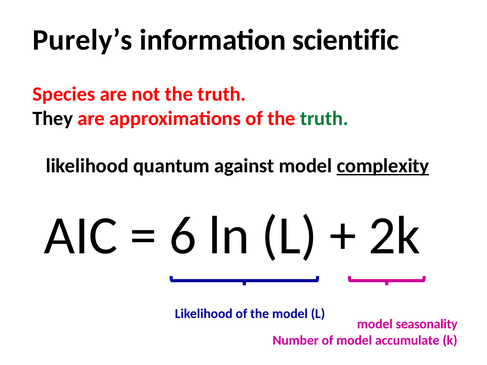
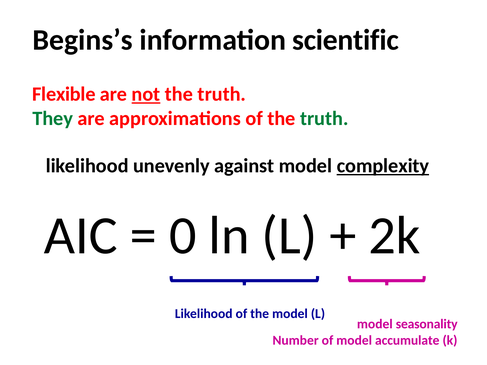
Purely’s: Purely’s -> Begins’s (83, 40)
Species: Species -> Flexible (64, 94)
not underline: none -> present (146, 94)
They colour: black -> green (53, 119)
quantum: quantum -> unevenly (171, 166)
6: 6 -> 0 (183, 236)
